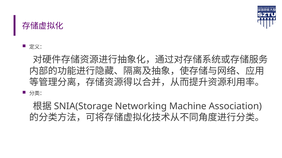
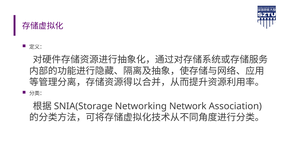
Machine: Machine -> Network (188, 107)
